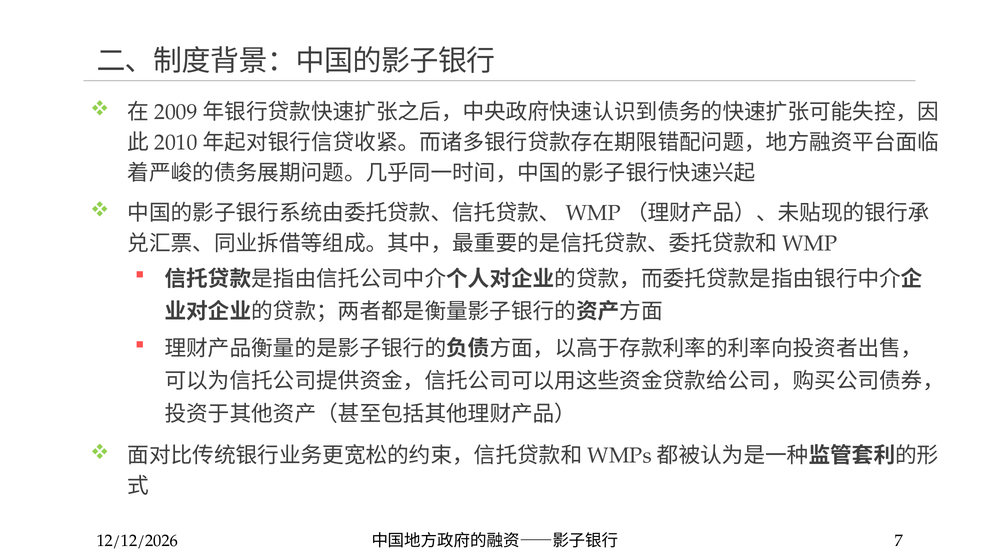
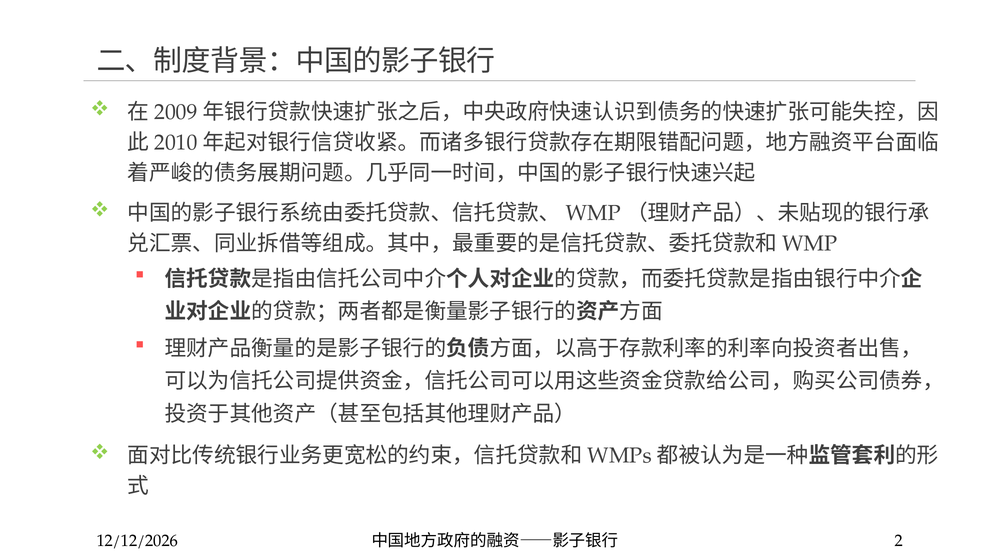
7: 7 -> 2 (899, 540)
